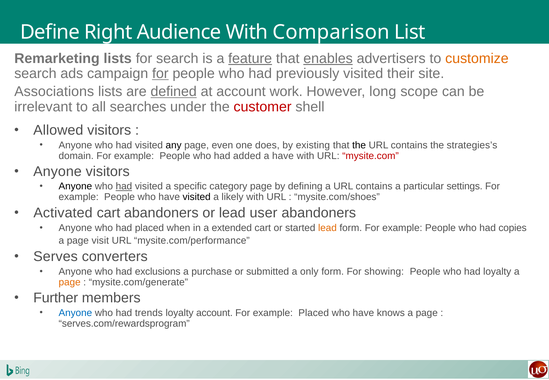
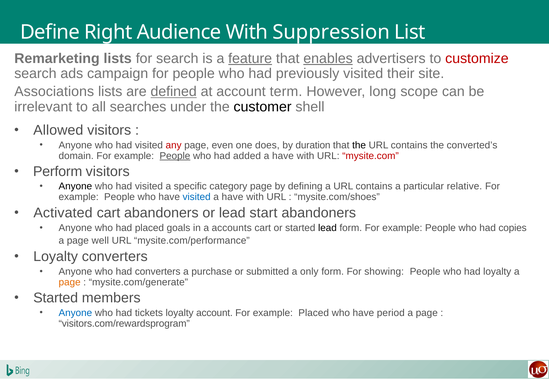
Comparison: Comparison -> Suppression (331, 32)
customize colour: orange -> red (477, 58)
for underline: present -> none (160, 74)
work: work -> term (286, 92)
customer colour: red -> black (263, 107)
any colour: black -> red (174, 145)
existing: existing -> duration (313, 145)
strategies’s: strategies’s -> converted’s (472, 145)
People underline: none -> present (175, 156)
Anyone: Anyone -> Perform (58, 172)
had underline: present -> none (124, 186)
settings: settings -> relative (464, 186)
visited colour: black -> blue (197, 197)
likely: likely -> have (232, 197)
user: user -> start (264, 213)
when: when -> goals (179, 228)
extended: extended -> accounts (232, 228)
lead colour: orange -> black (327, 228)
visit: visit -> well (100, 241)
Serves: Serves -> Loyalty (56, 257)
had exclusions: exclusions -> converters (158, 272)
Further: Further -> Started (56, 298)
trends: trends -> tickets (149, 313)
knows: knows -> period (391, 313)
serves.com/rewardsprogram: serves.com/rewardsprogram -> visitors.com/rewardsprogram (124, 324)
